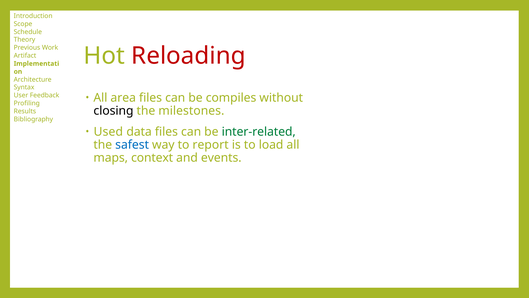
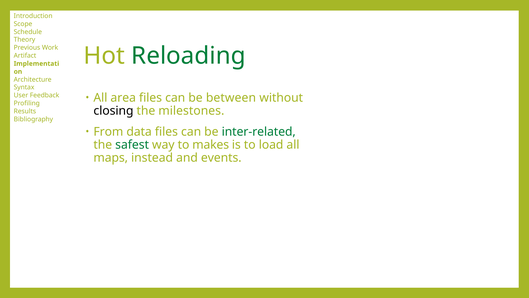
Reloading colour: red -> green (188, 56)
compiles: compiles -> between (231, 98)
Used: Used -> From (108, 132)
safest colour: blue -> green (132, 145)
report: report -> makes (211, 145)
context: context -> instead (152, 158)
